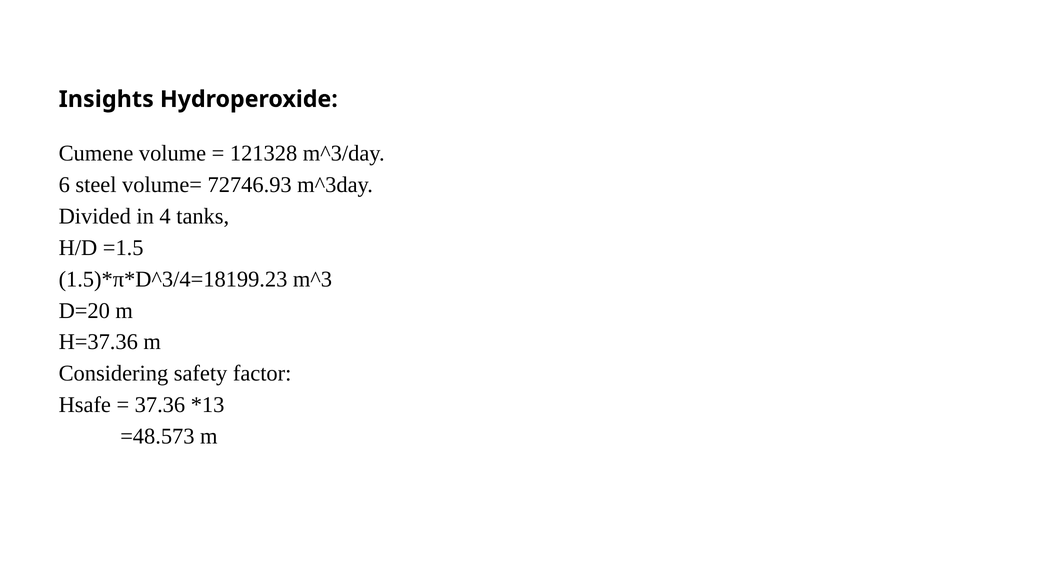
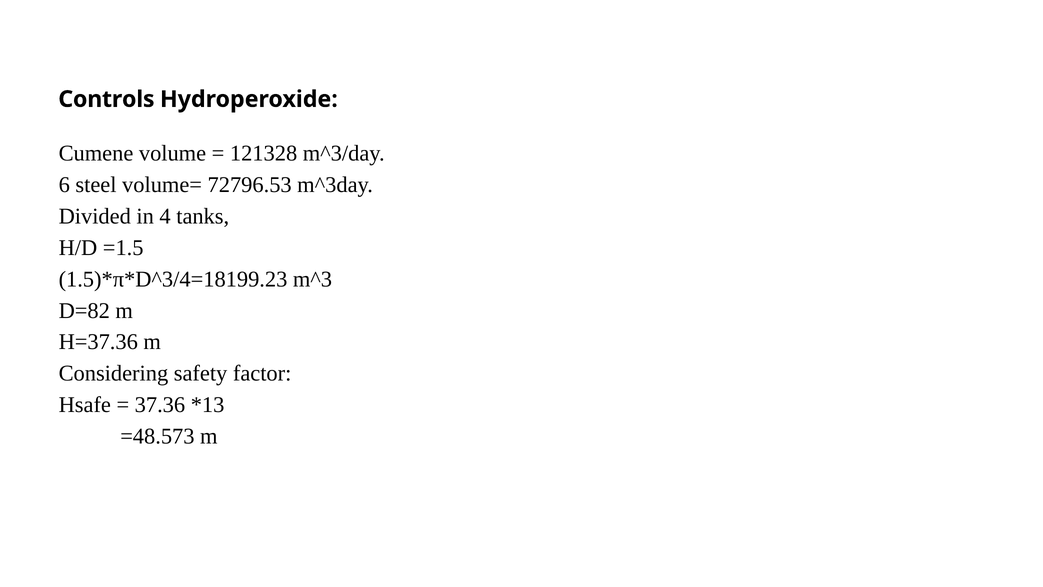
Insights: Insights -> Controls (106, 99)
72746.93: 72746.93 -> 72796.53 (250, 185)
D=20: D=20 -> D=82 (84, 310)
